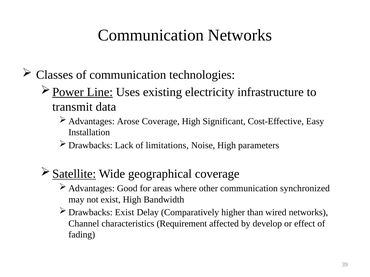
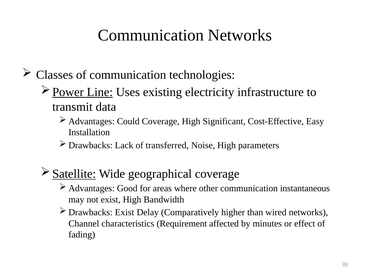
Arose: Arose -> Could (128, 122)
limitations: limitations -> transferred (167, 146)
synchronized: synchronized -> instantaneous (305, 189)
develop: develop -> minutes (267, 224)
